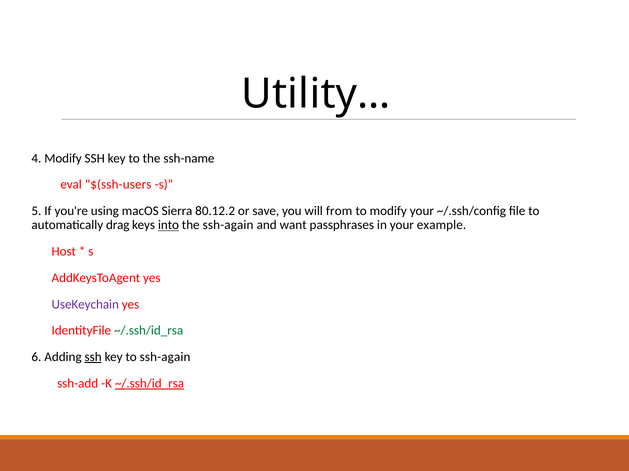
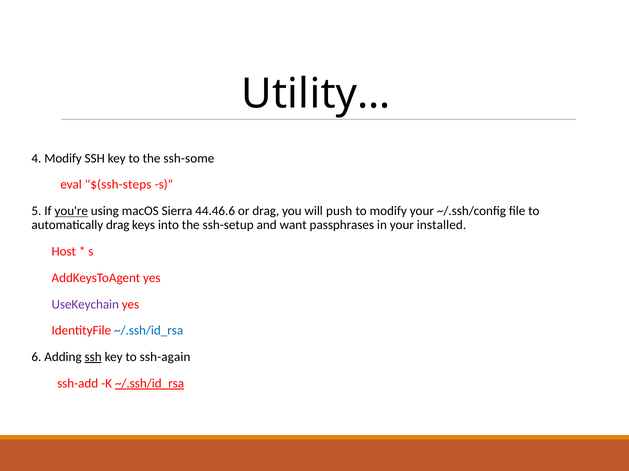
ssh-name: ssh-name -> ssh-some (189, 159)
$(ssh-users: $(ssh-users -> $(ssh-steps (118, 185)
you're underline: none -> present (71, 211)
80.12.2: 80.12.2 -> 44.46.6 (215, 211)
or save: save -> drag (266, 211)
from: from -> push (339, 211)
into underline: present -> none (168, 226)
the ssh-again: ssh-again -> ssh-setup (228, 226)
example: example -> installed (442, 226)
~/.ssh/id_rsa colour: green -> blue (149, 331)
